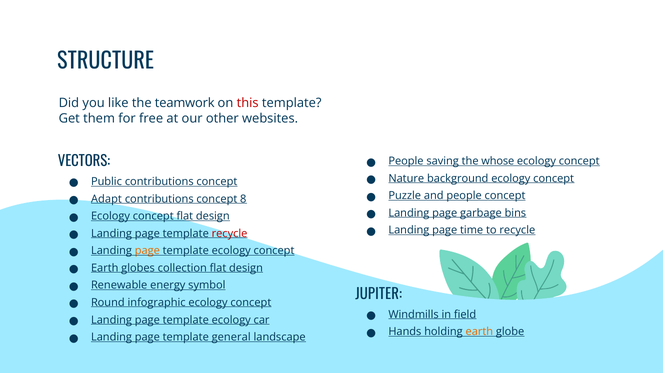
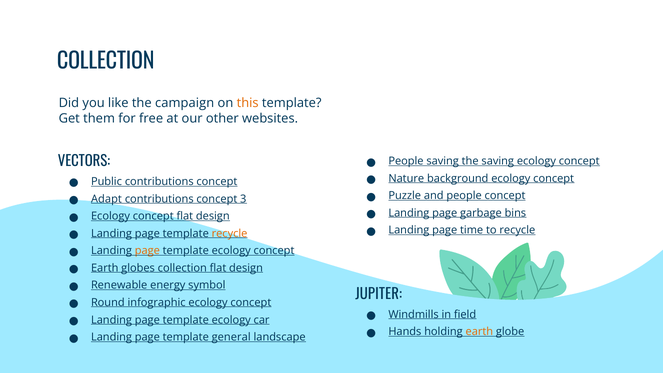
STRUCTURE: STRUCTURE -> COLLECTION (106, 61)
teamwork: teamwork -> campaign (185, 103)
this colour: red -> orange (248, 103)
the whose: whose -> saving (498, 161)
8: 8 -> 3 (243, 199)
recycle colour: red -> orange (230, 233)
